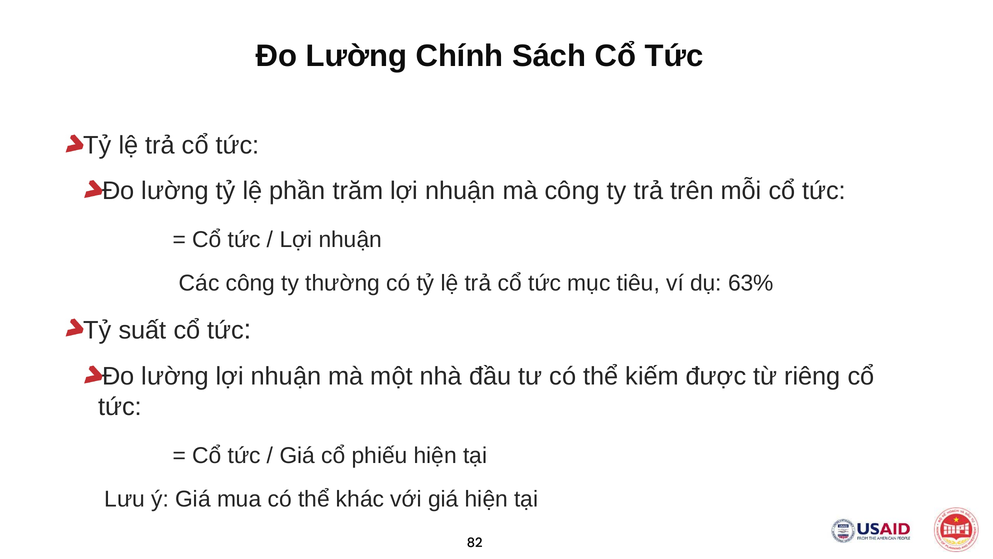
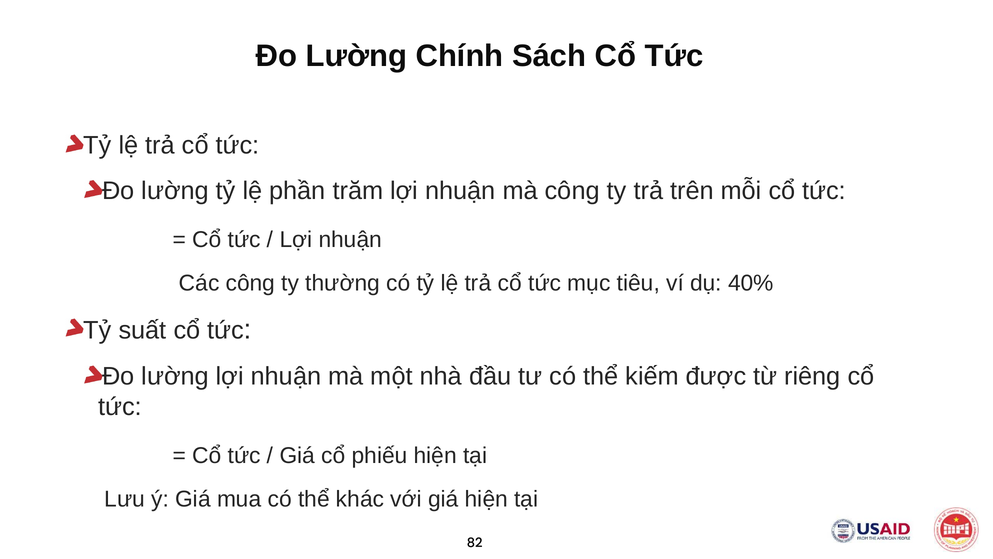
63%: 63% -> 40% (751, 283)
